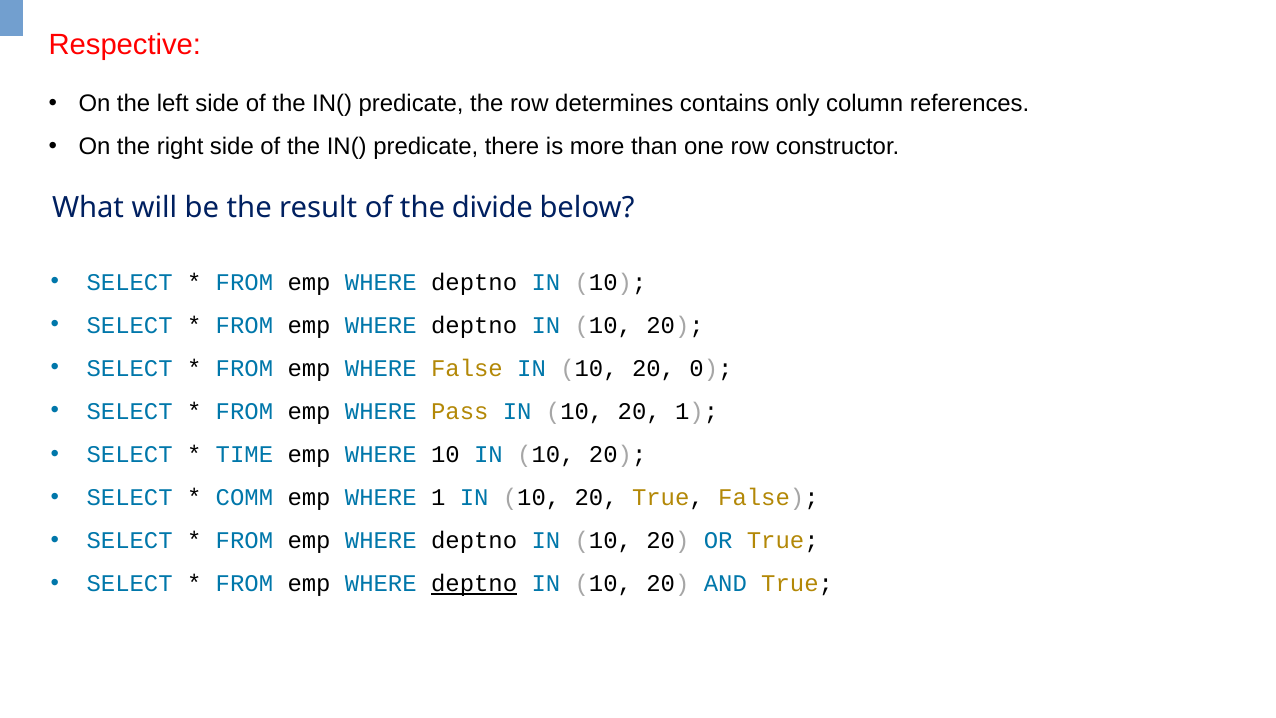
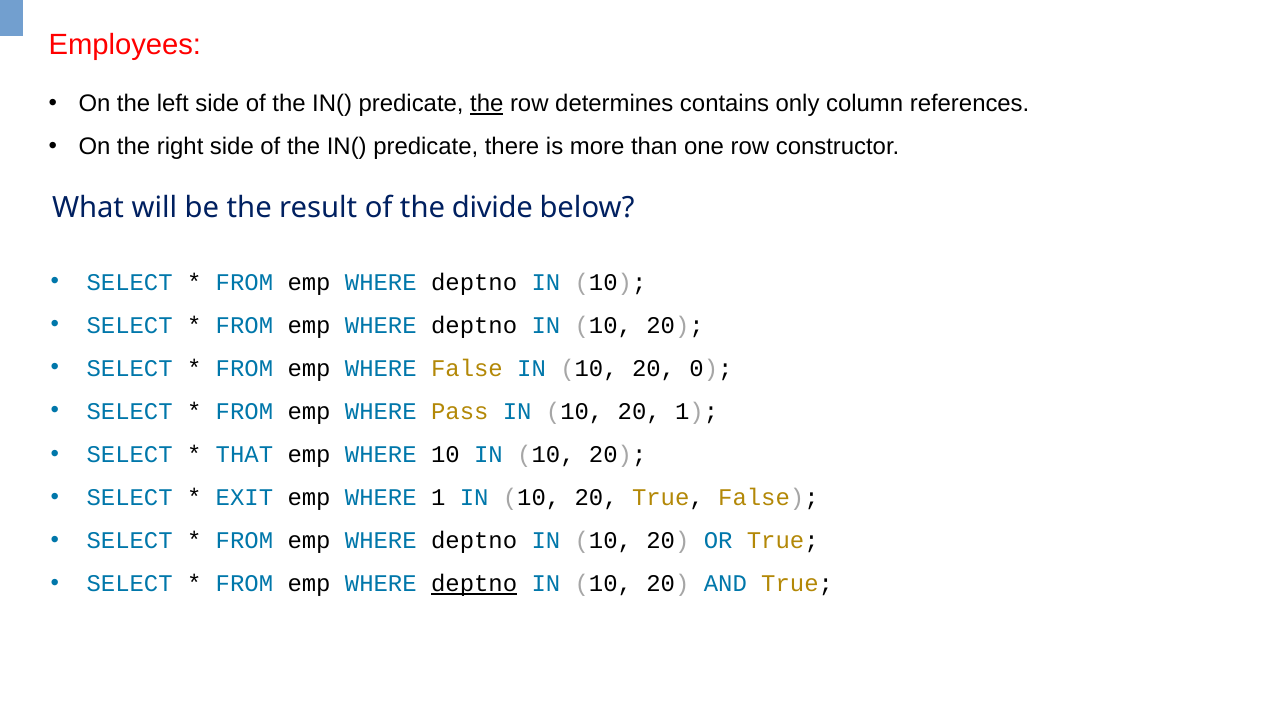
Respective: Respective -> Employees (125, 45)
the underline: none -> present (487, 104)
TIME: TIME -> THAT (244, 454)
COMM: COMM -> EXIT (244, 497)
